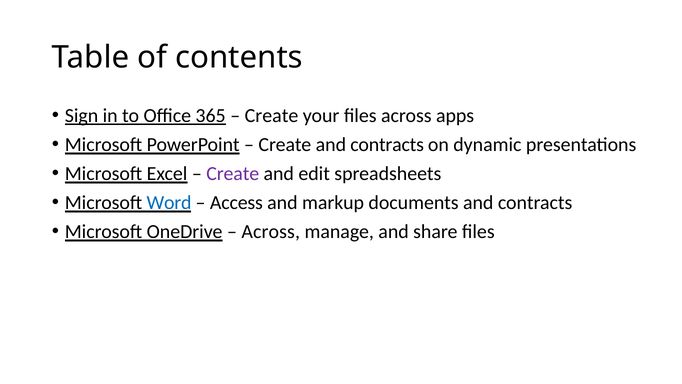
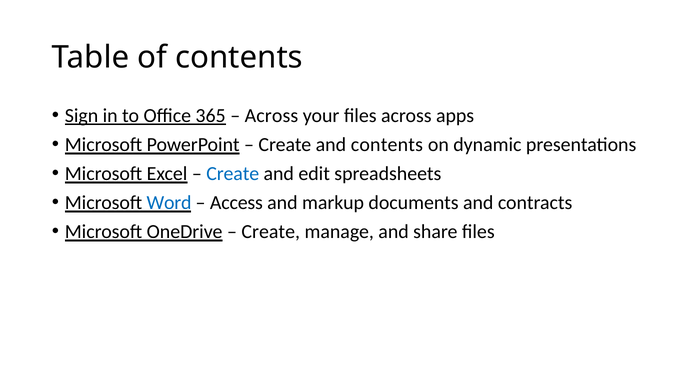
Create: Create -> Across (271, 116)
Create and contracts: contracts -> contents (387, 145)
Create colour: purple -> blue (233, 174)
Across: Across -> Create (271, 232)
